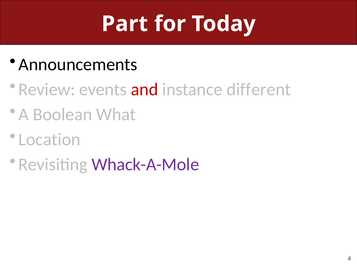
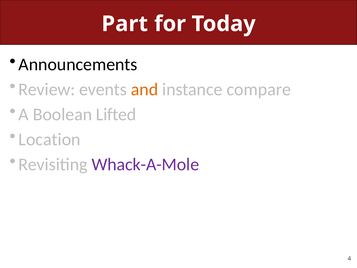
and colour: red -> orange (145, 89)
different: different -> compare (259, 89)
What: What -> Lifted (116, 114)
